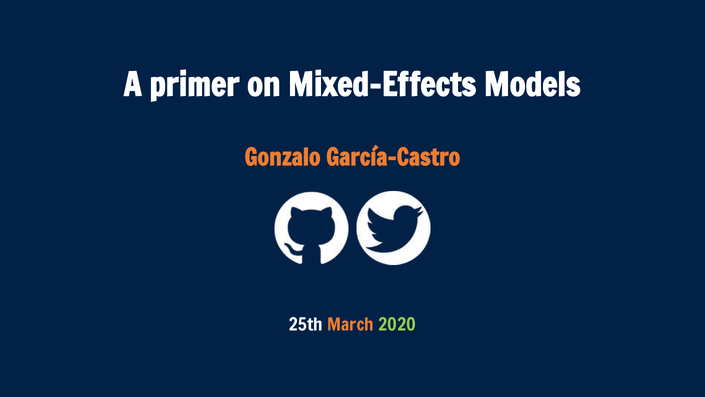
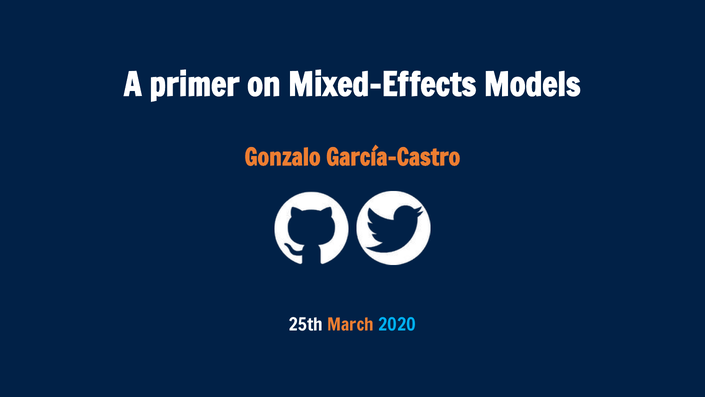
2020 colour: light green -> light blue (397, 324)
